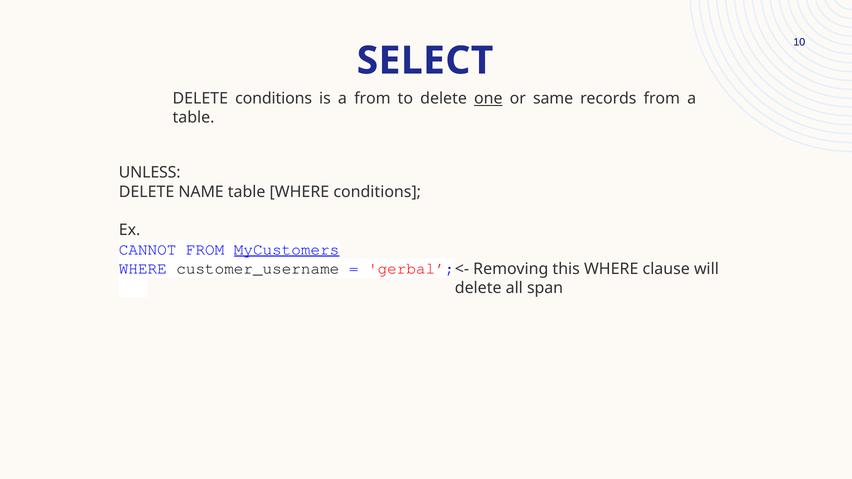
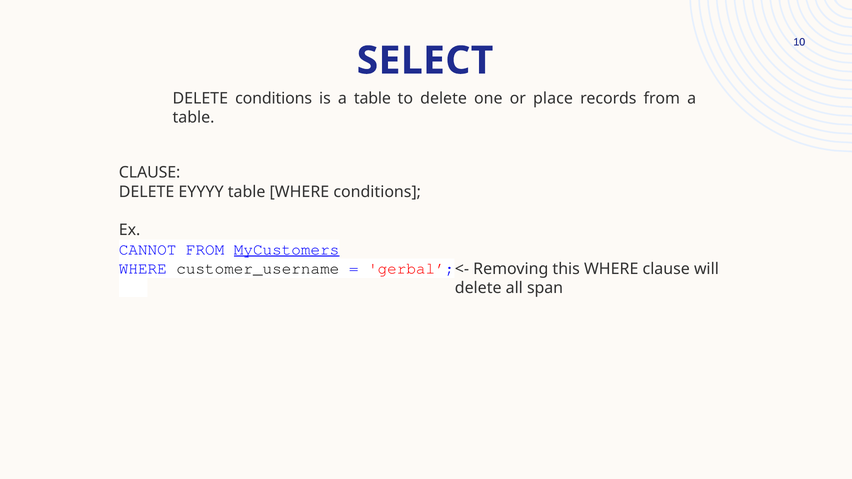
is a from: from -> table (372, 99)
one underline: present -> none (488, 99)
same: same -> place (553, 99)
UNLESS: UNLESS -> CLAUSE (150, 173)
NAME: NAME -> EYYYY (201, 192)
